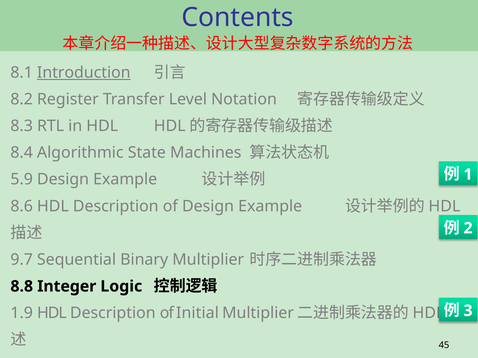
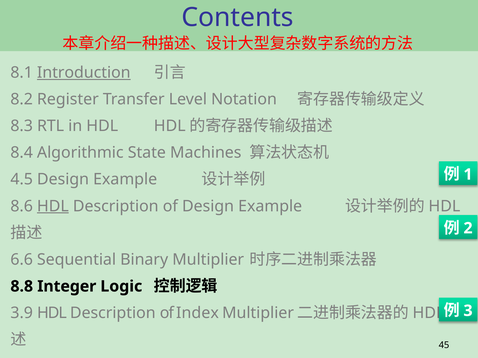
5.9: 5.9 -> 4.5 (22, 180)
HDL underline: none -> present (53, 206)
9.7: 9.7 -> 6.6 (22, 260)
1.9: 1.9 -> 3.9 (22, 313)
Initial: Initial -> Index (197, 313)
